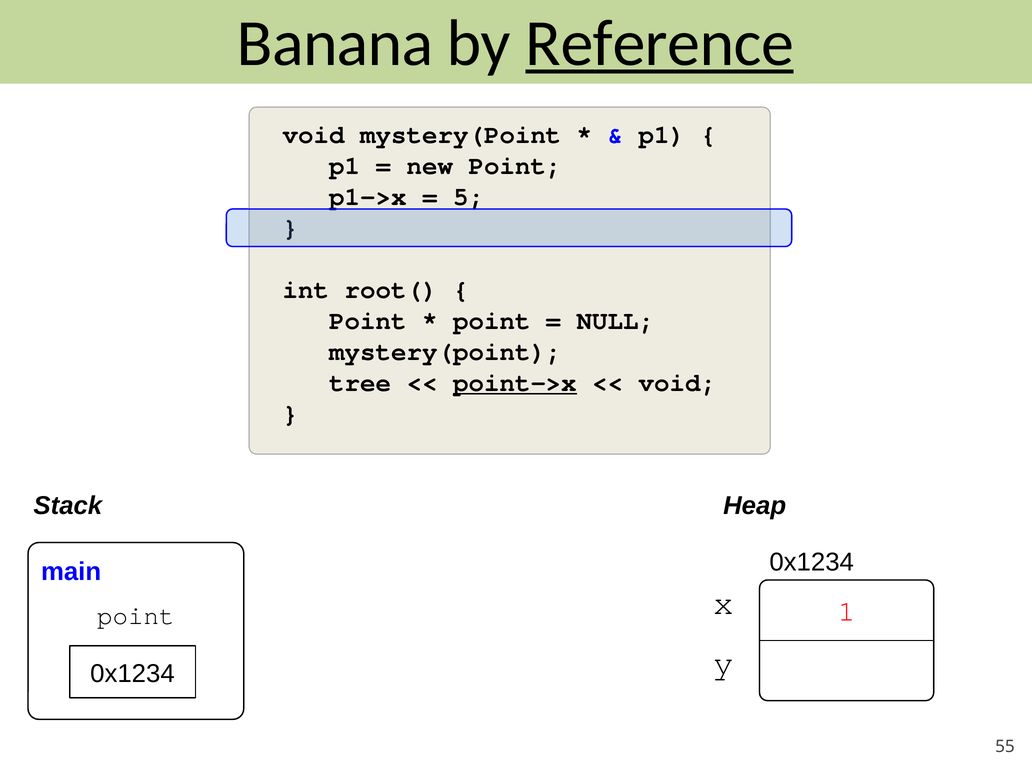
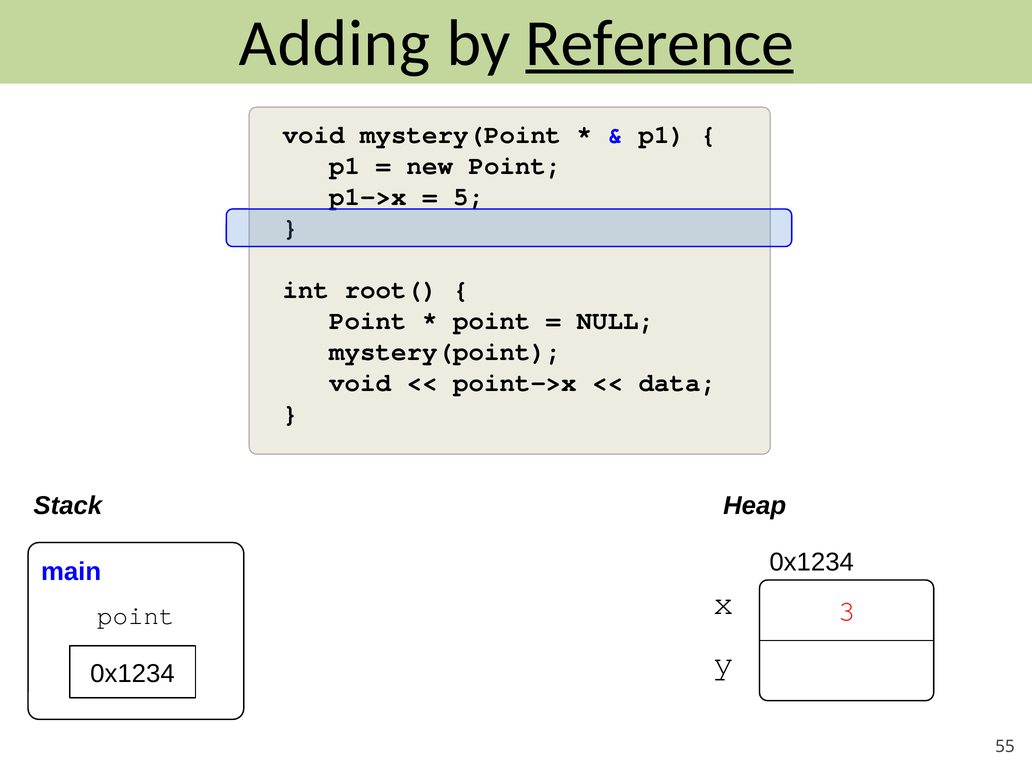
Banana: Banana -> Adding (335, 43)
tree: tree -> void (360, 383)
point->x underline: present -> none (515, 383)
void: void -> data (678, 383)
1: 1 -> 3 (847, 611)
